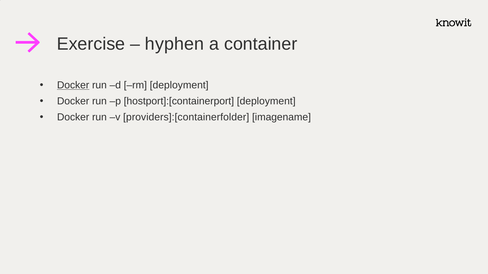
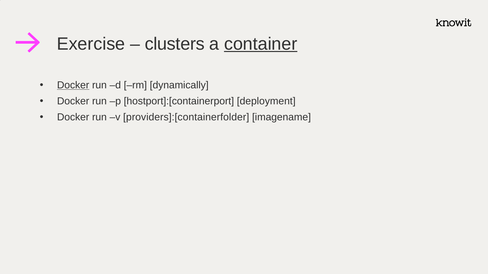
hyphen: hyphen -> clusters (175, 44)
container underline: none -> present (261, 44)
rm deployment: deployment -> dynamically (179, 85)
